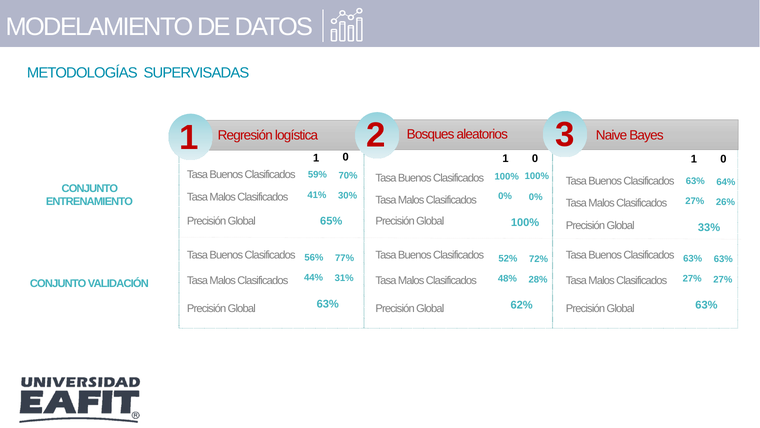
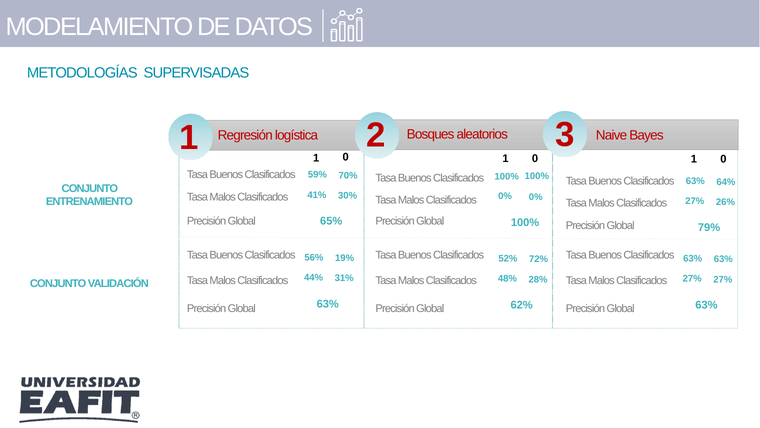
33%: 33% -> 79% (709, 227)
77%: 77% -> 19% (345, 258)
